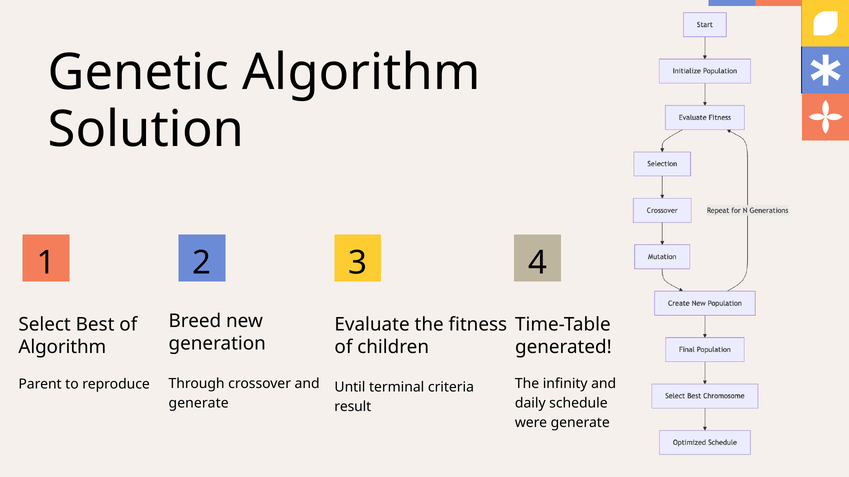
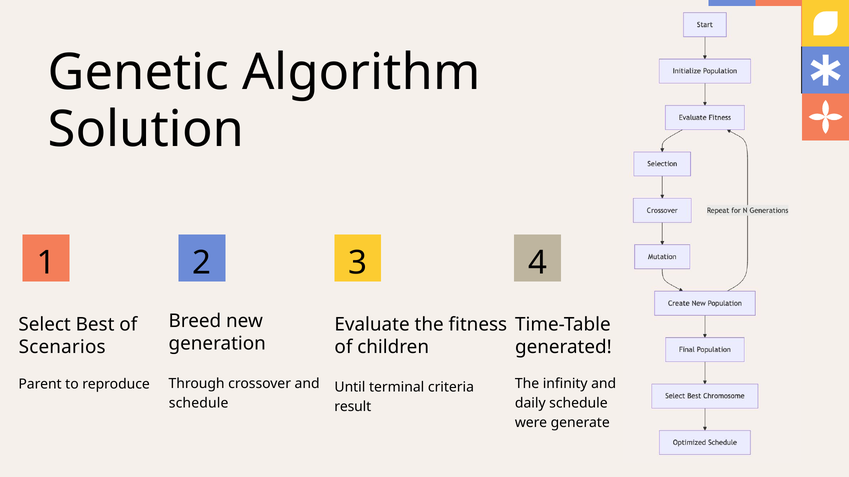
Algorithm: Algorithm -> Scenarios (62, 347)
generate: generate -> schedule (199, 404)
